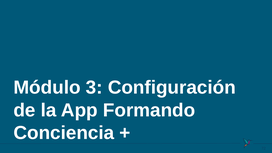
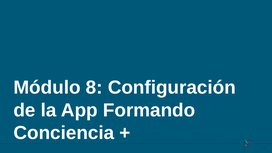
3: 3 -> 8 (94, 88)
